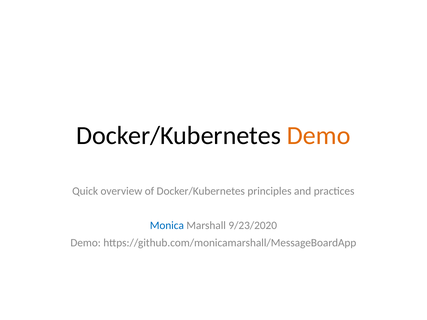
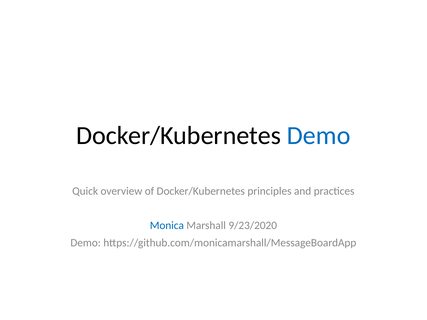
Demo colour: orange -> blue (319, 136)
